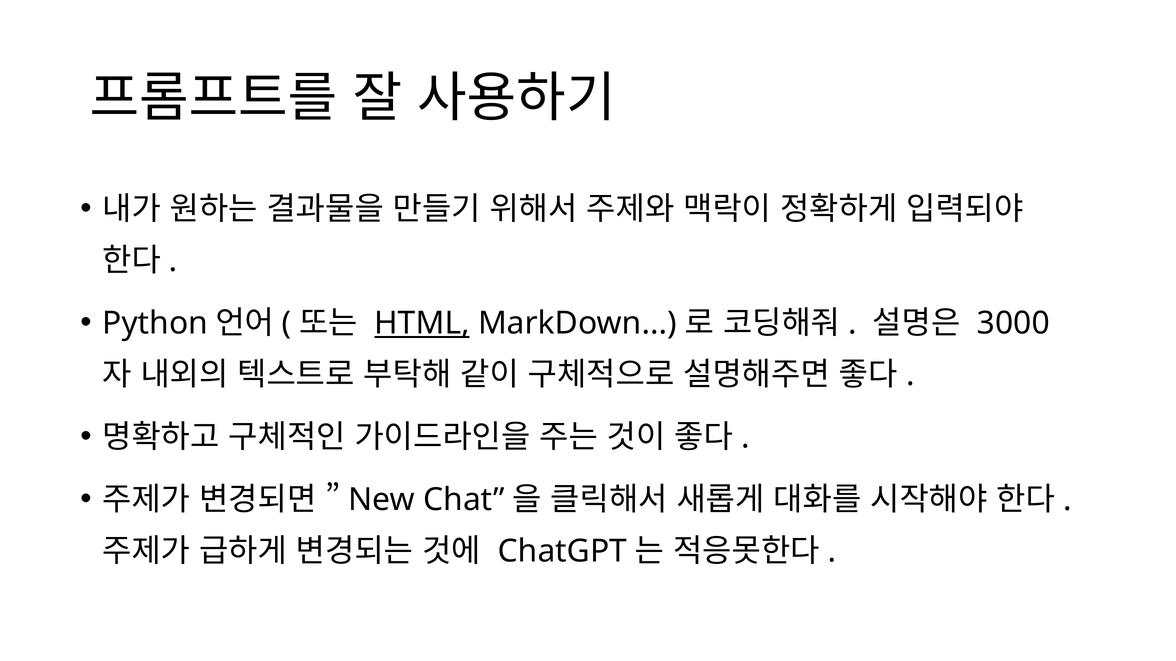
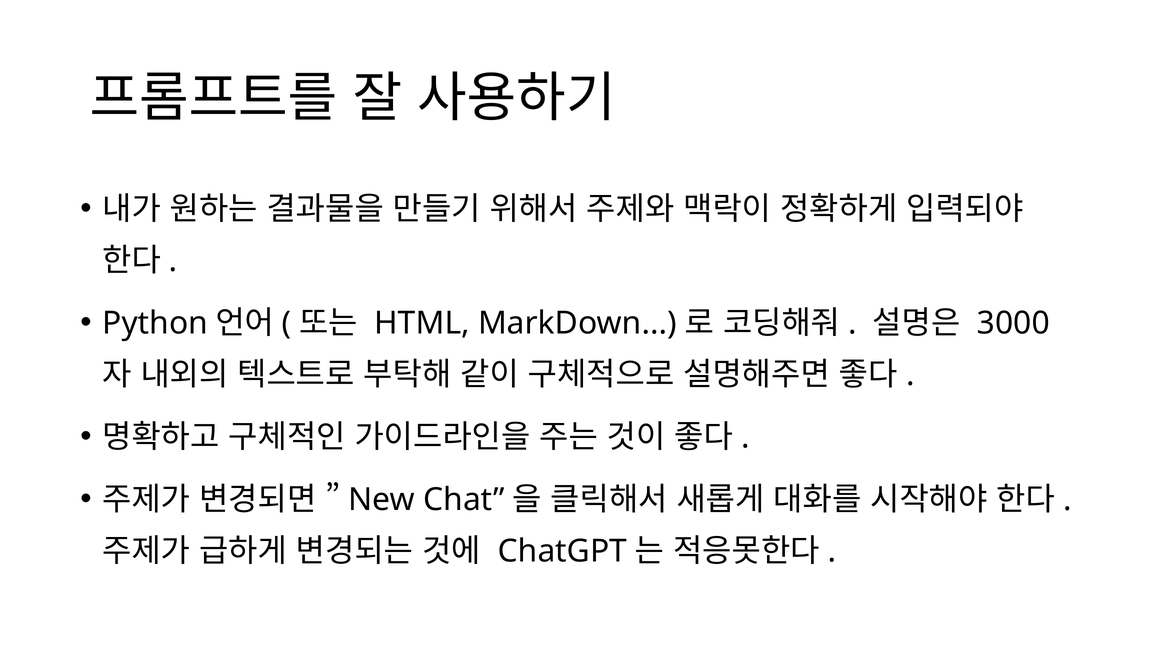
HTML underline: present -> none (422, 324)
